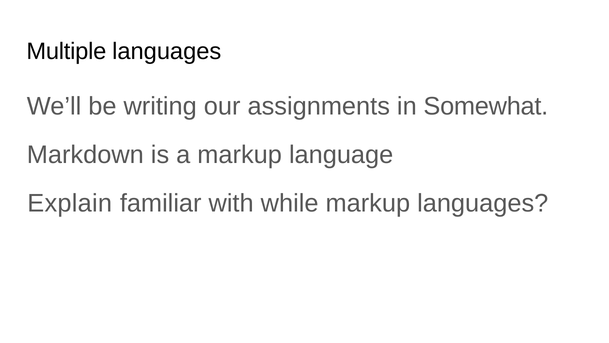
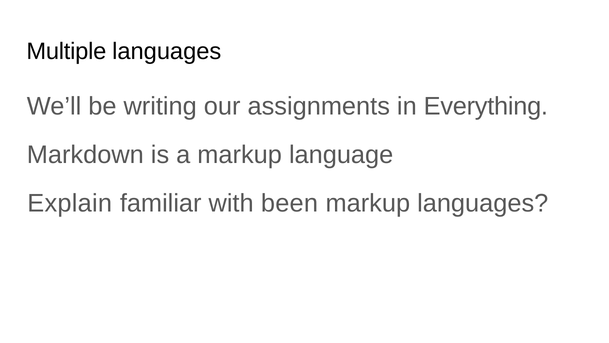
Somewhat: Somewhat -> Everything (486, 106)
while: while -> been (289, 203)
